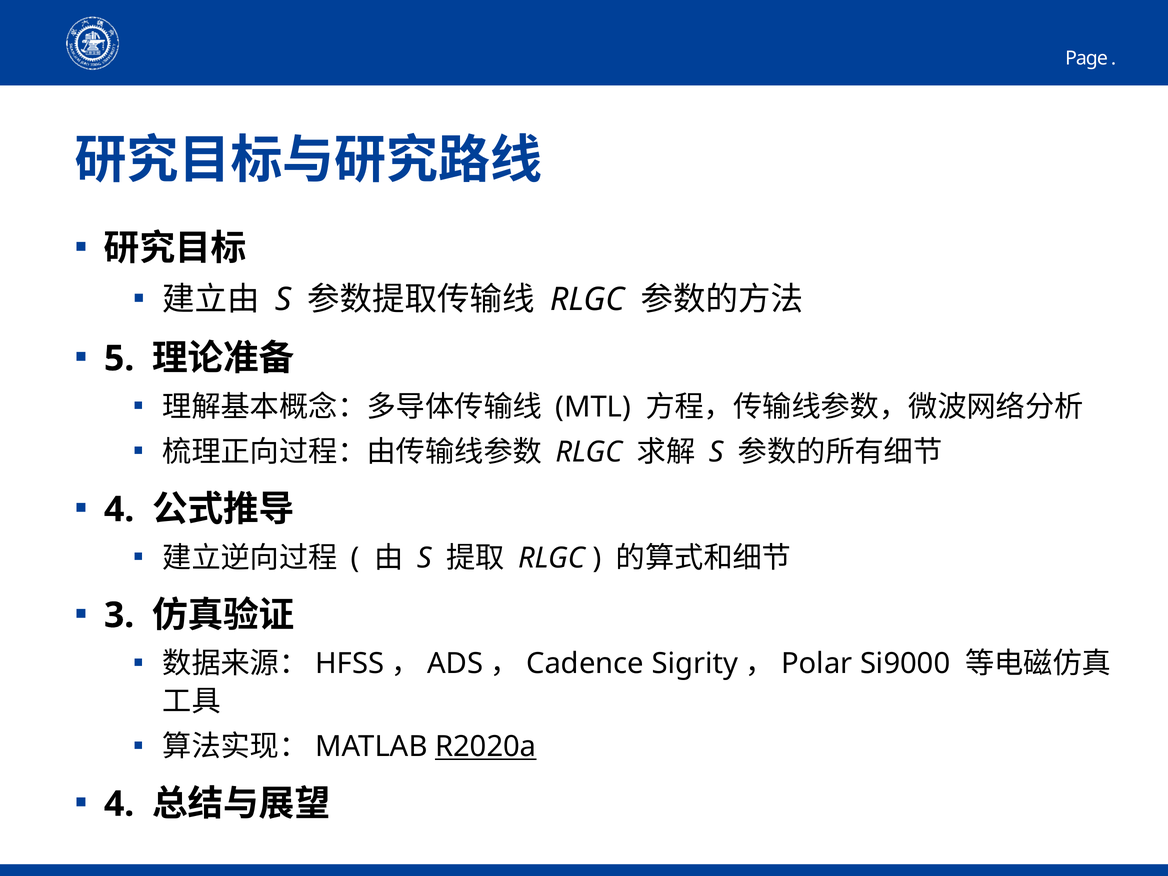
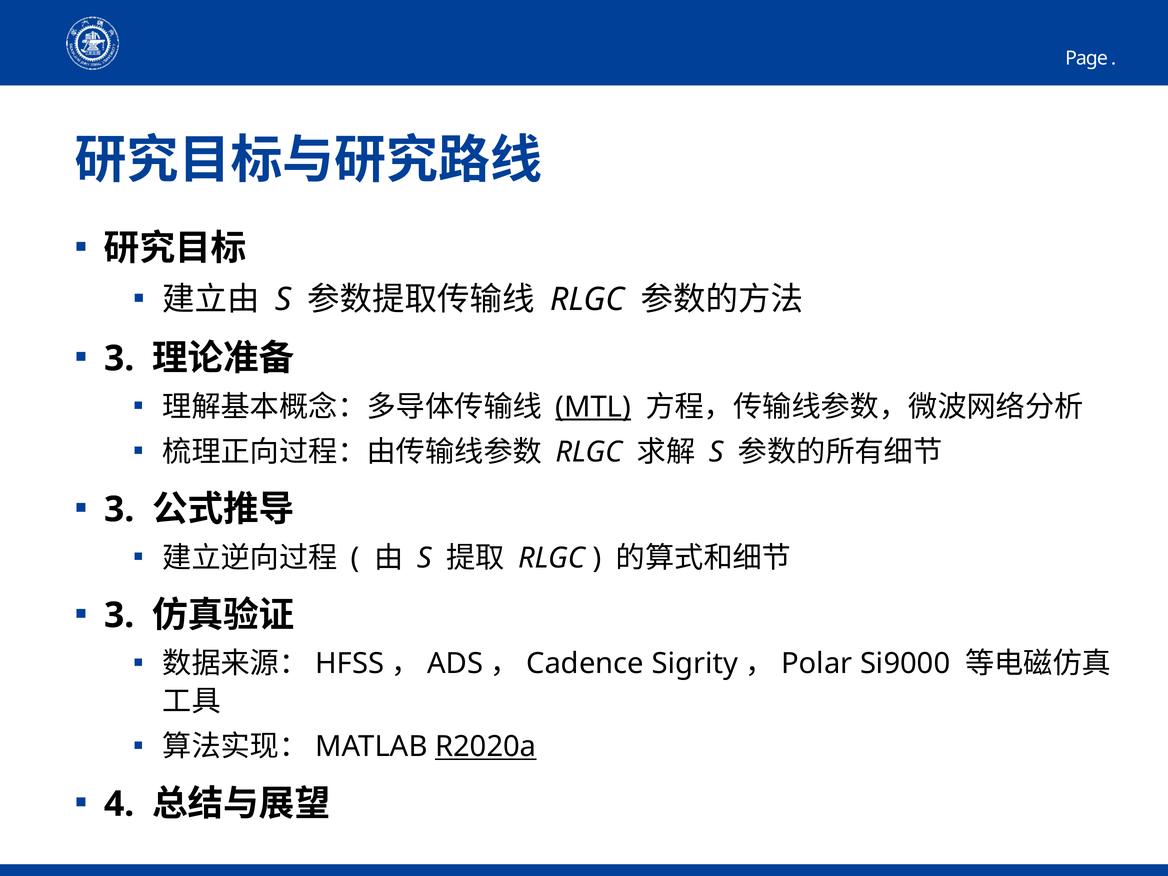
5: 5 -> 3 (119, 359)
MTL underline: none -> present (593, 407)
4: 4 -> 3 (119, 509)
